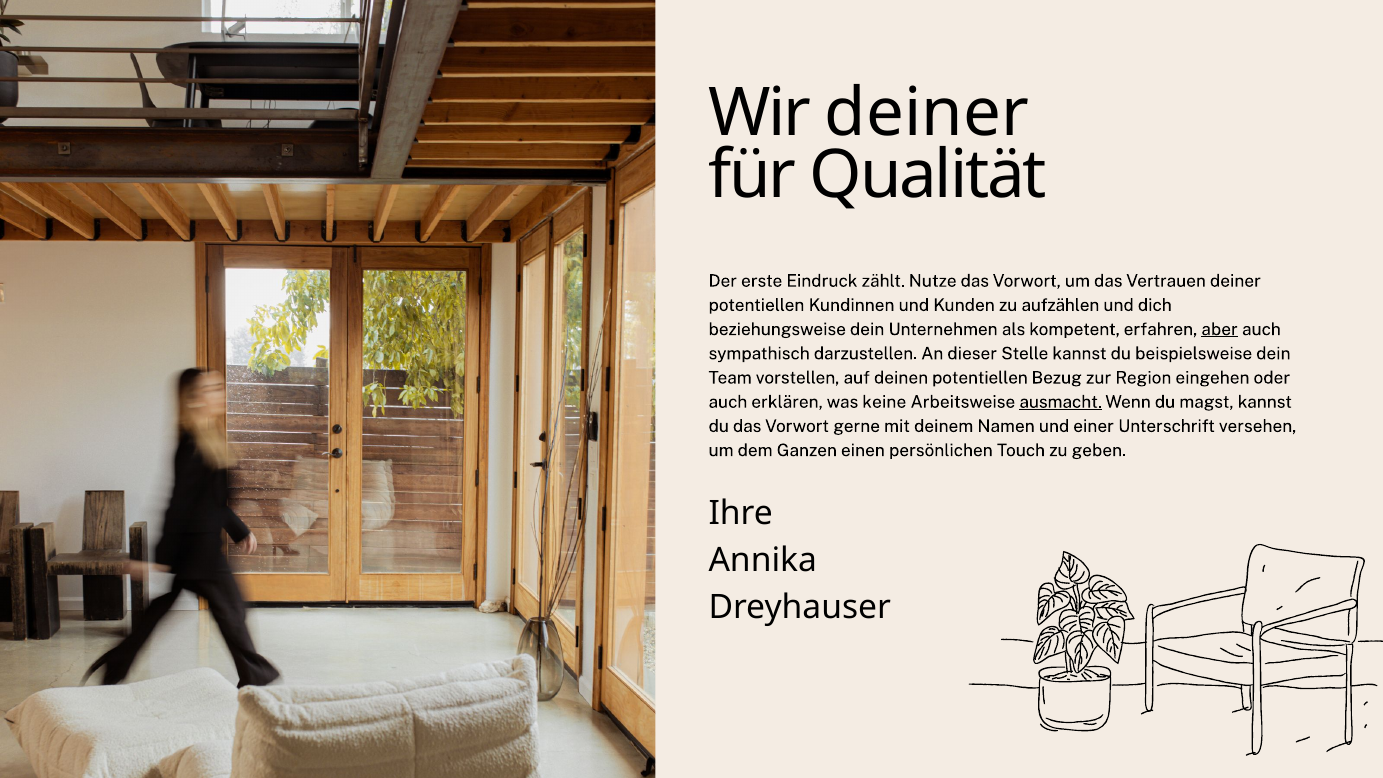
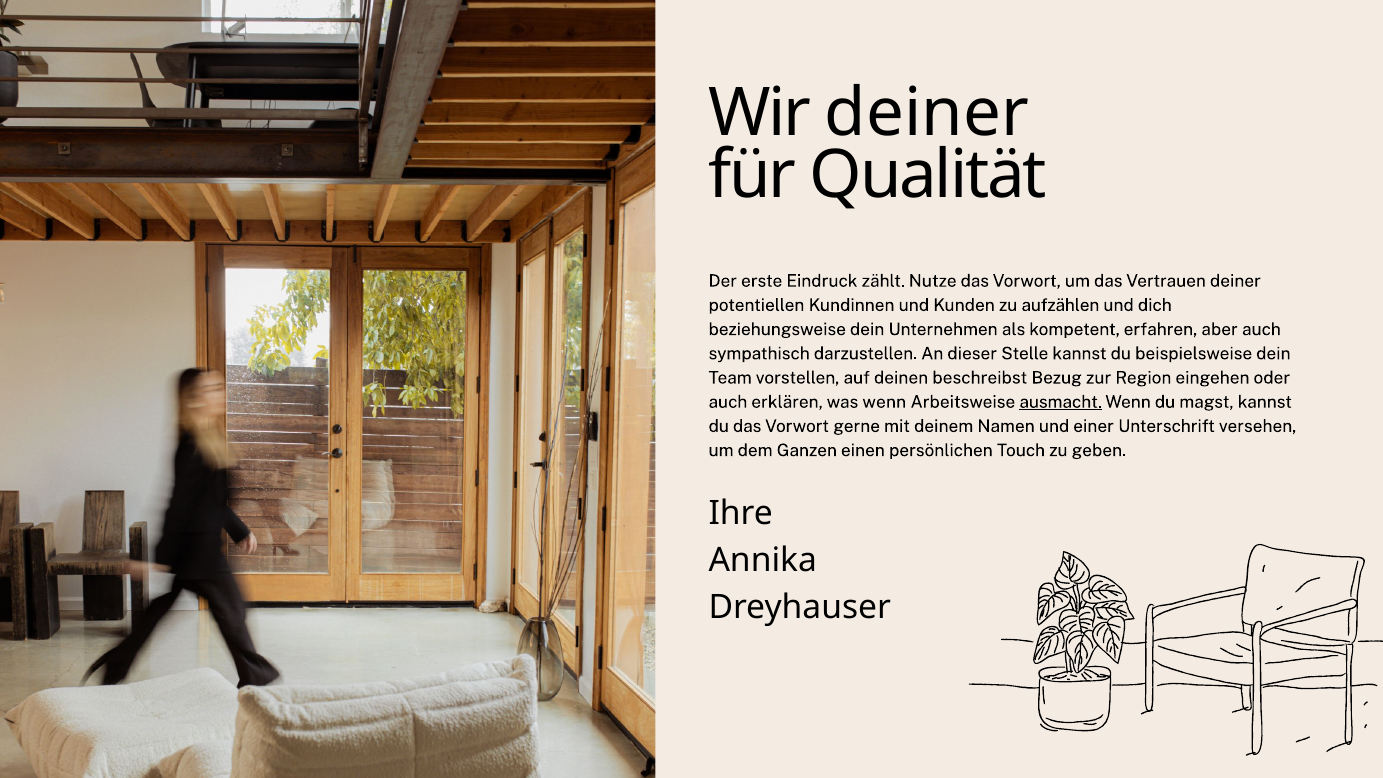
aber underline: present -> none (1220, 329)
deinen potentiellen: potentiellen -> beschreibst (980, 378)
was keine: keine -> wenn (884, 402)
